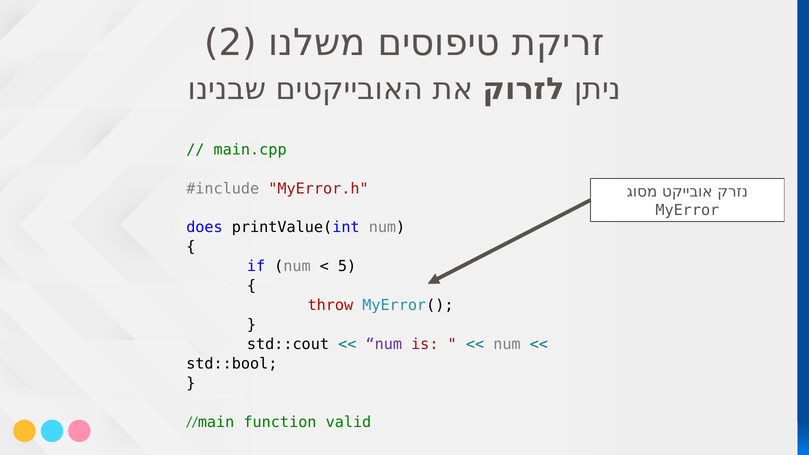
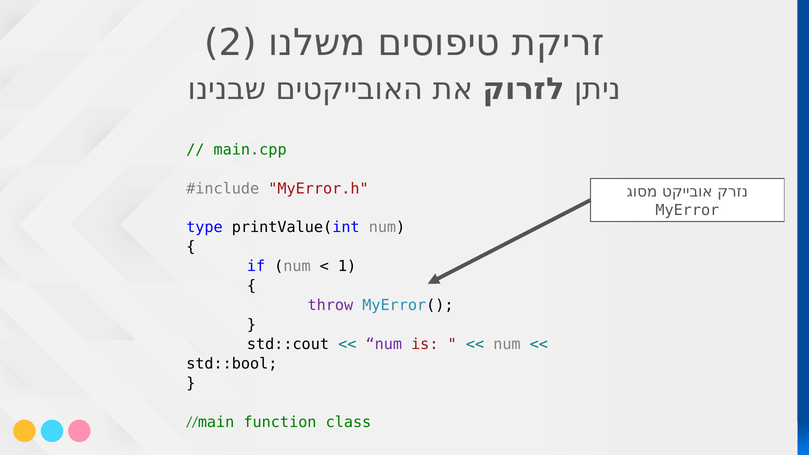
does: does -> type (204, 227)
5: 5 -> 1 (347, 266)
throw colour: red -> purple (330, 305)
valid: valid -> class (348, 422)
